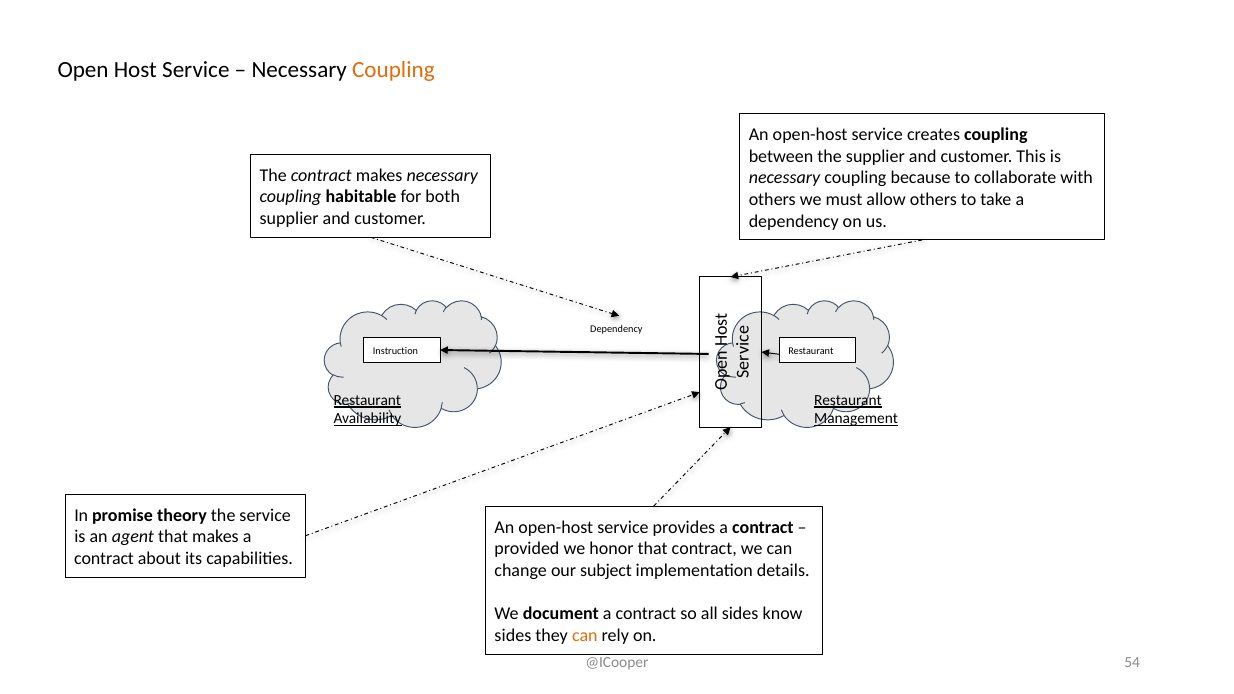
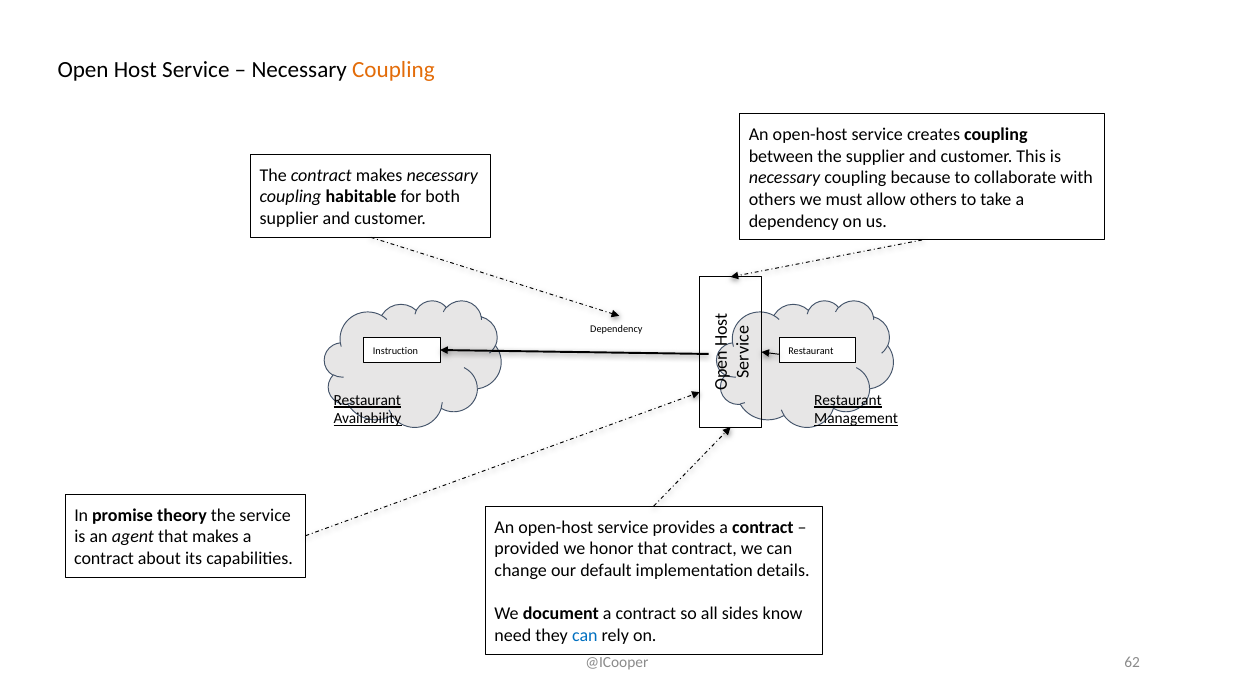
subject: subject -> default (606, 571)
sides: sides -> need (513, 635)
can colour: orange -> blue (585, 635)
54: 54 -> 62 (1132, 663)
